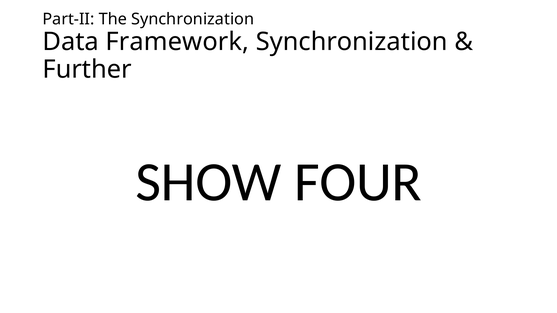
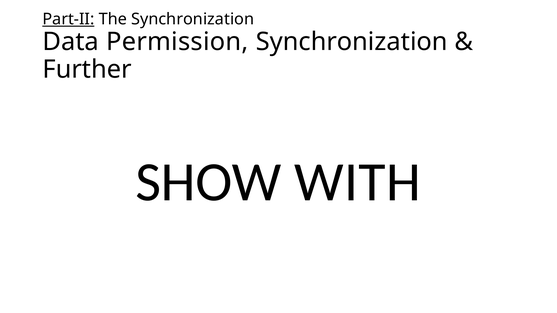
Part-II underline: none -> present (68, 19)
Framework: Framework -> Permission (177, 42)
FOUR: FOUR -> WITH (358, 182)
